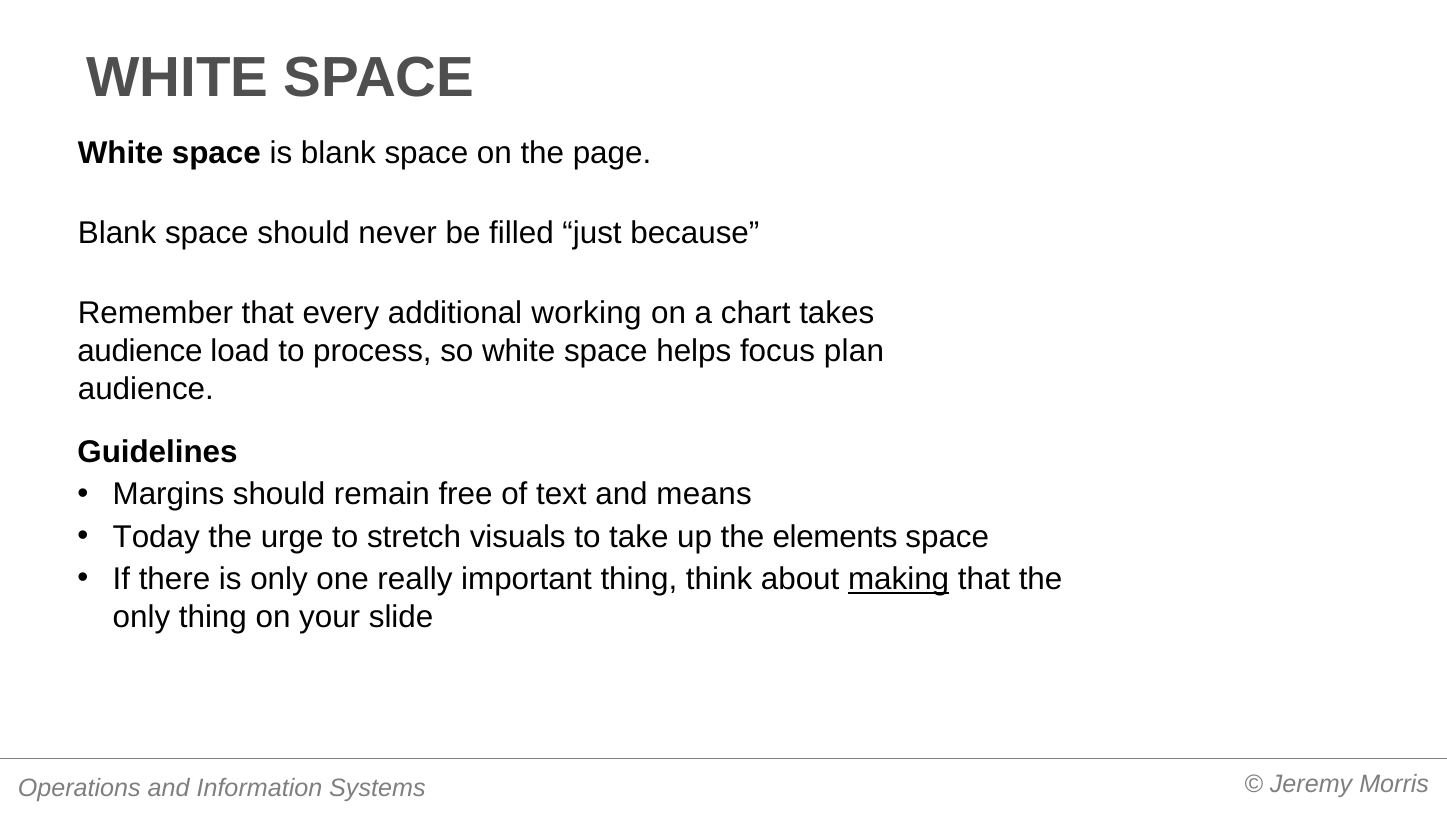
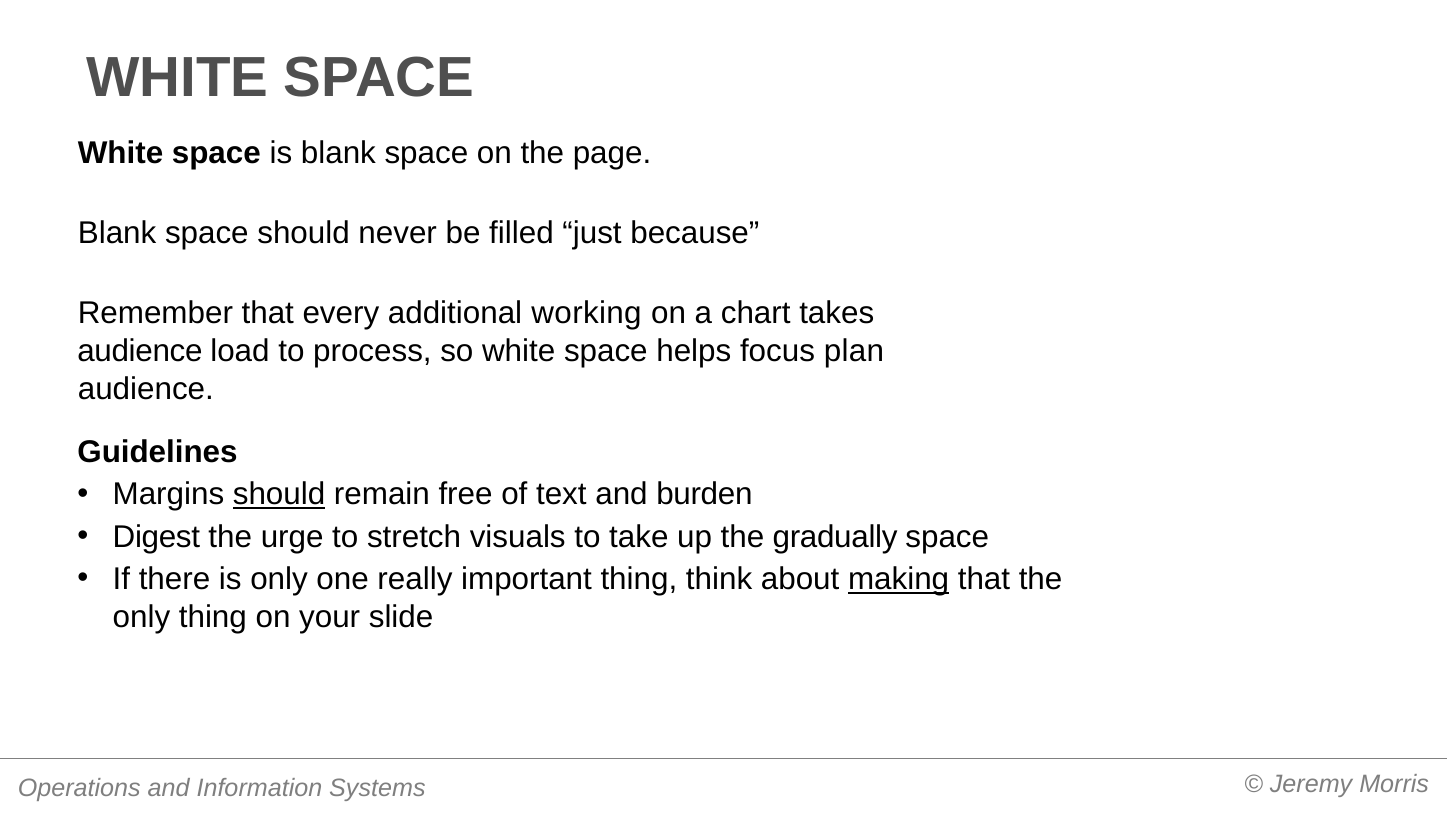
should underline: none -> present (279, 494)
means: means -> burden (704, 494)
Today: Today -> Digest (156, 537)
elements: elements -> gradually (835, 537)
